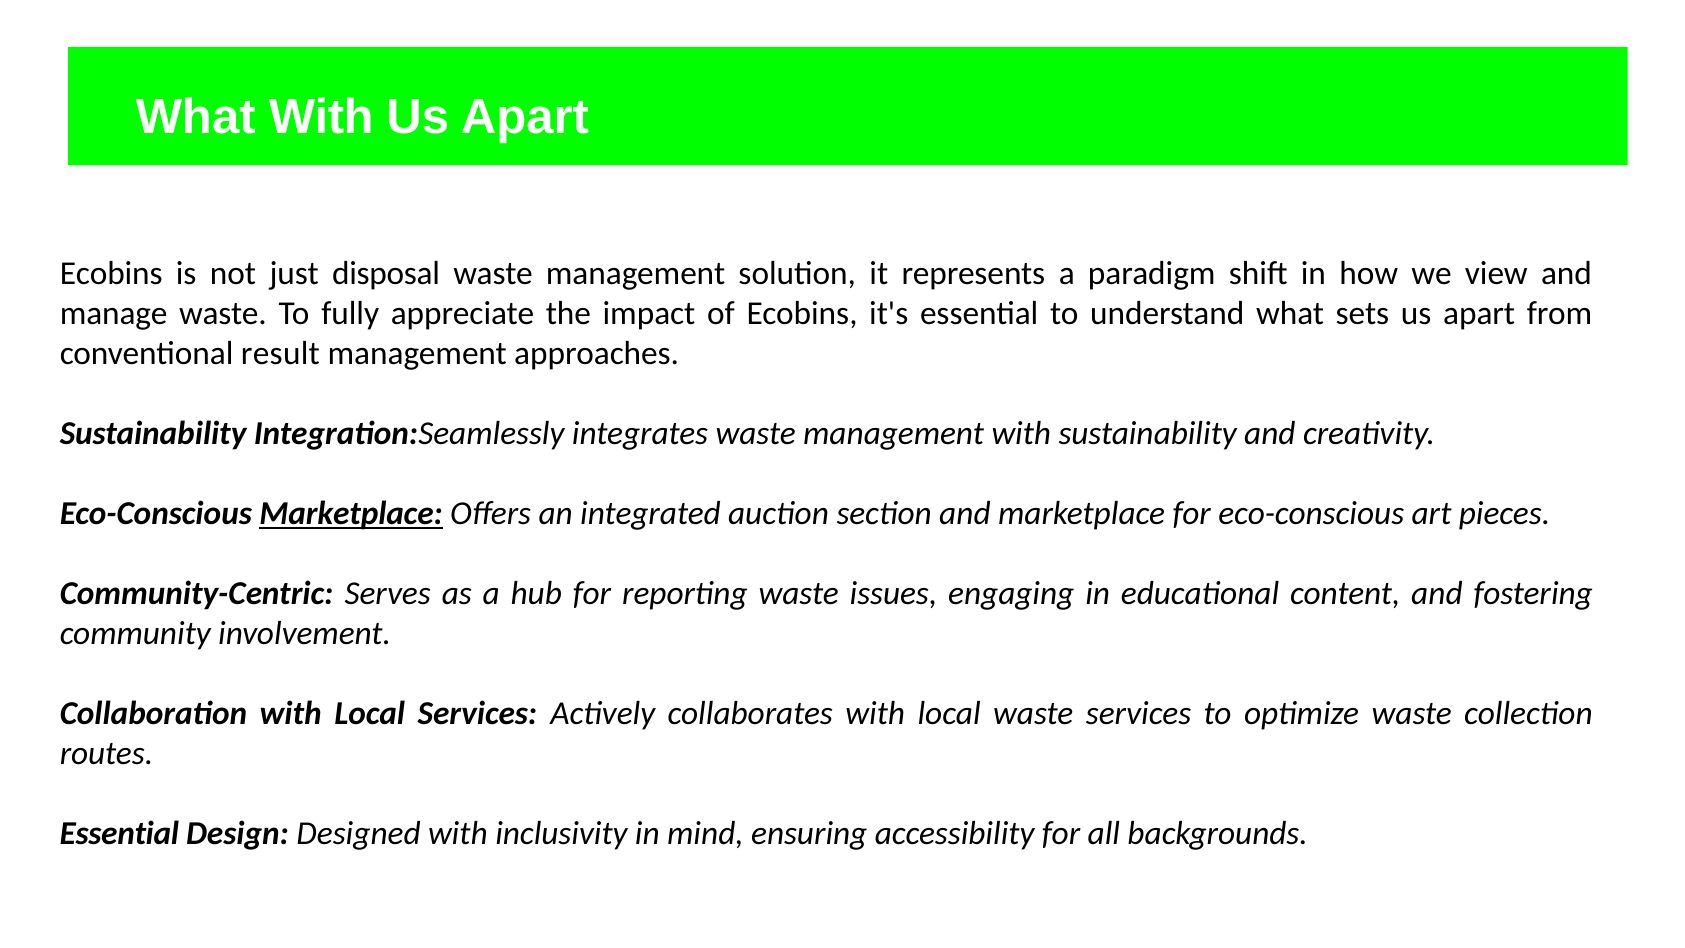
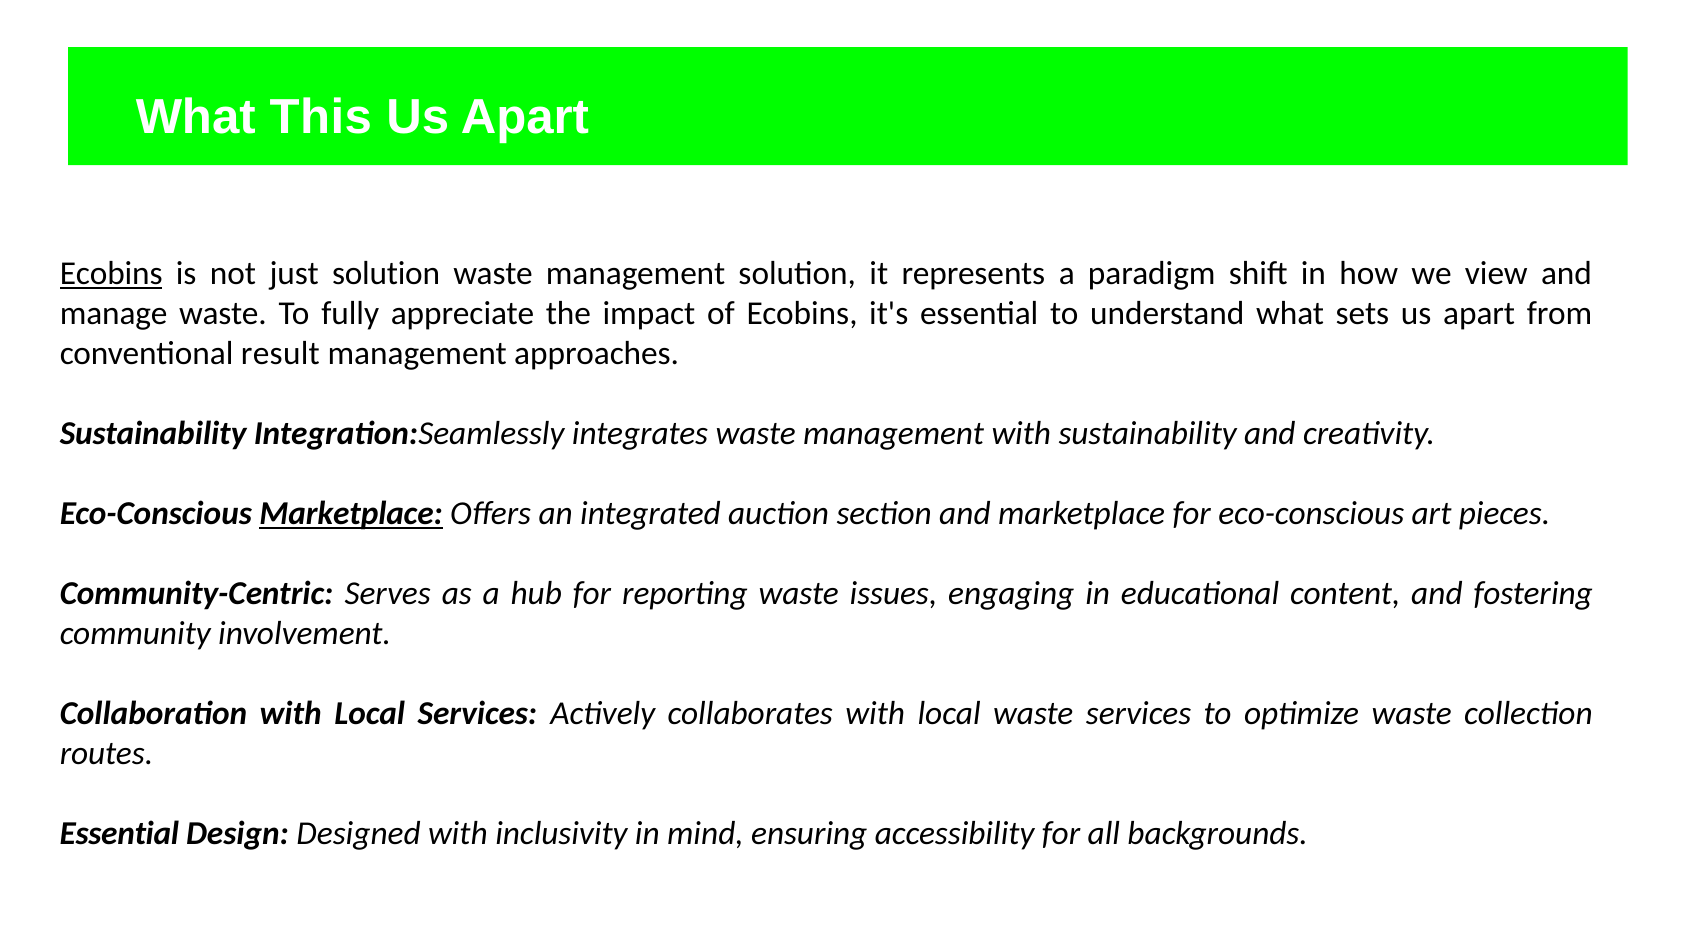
What With: With -> This (321, 117)
Ecobins underline: none -> present (111, 274)
just disposal: disposal -> solution (386, 274)
